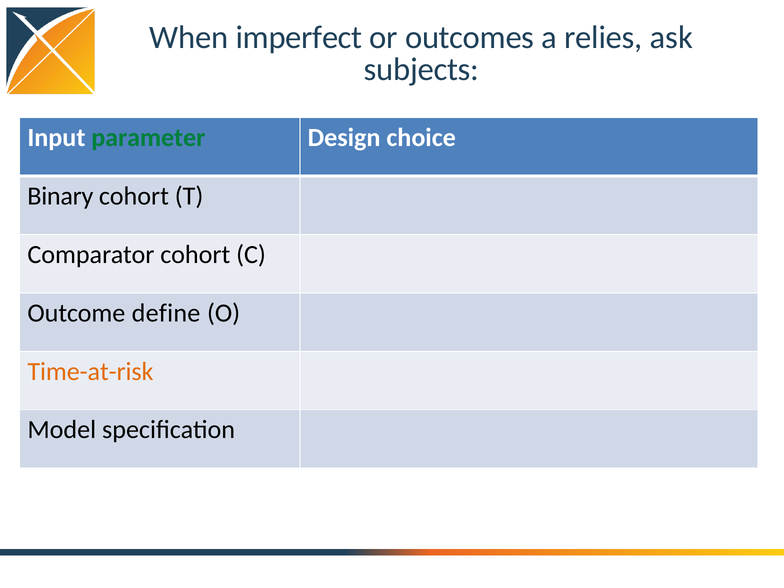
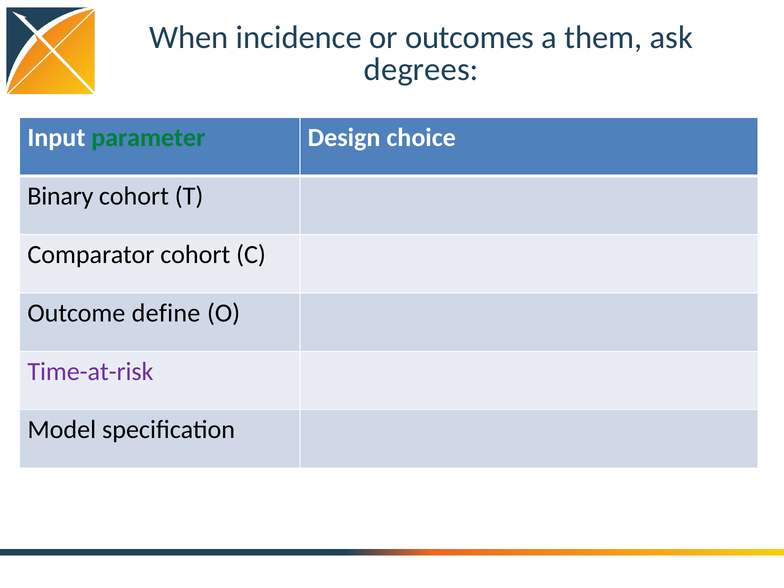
imperfect: imperfect -> incidence (299, 37)
relies: relies -> them (603, 37)
subjects: subjects -> degrees (421, 69)
Time-at-risk colour: orange -> purple (90, 371)
